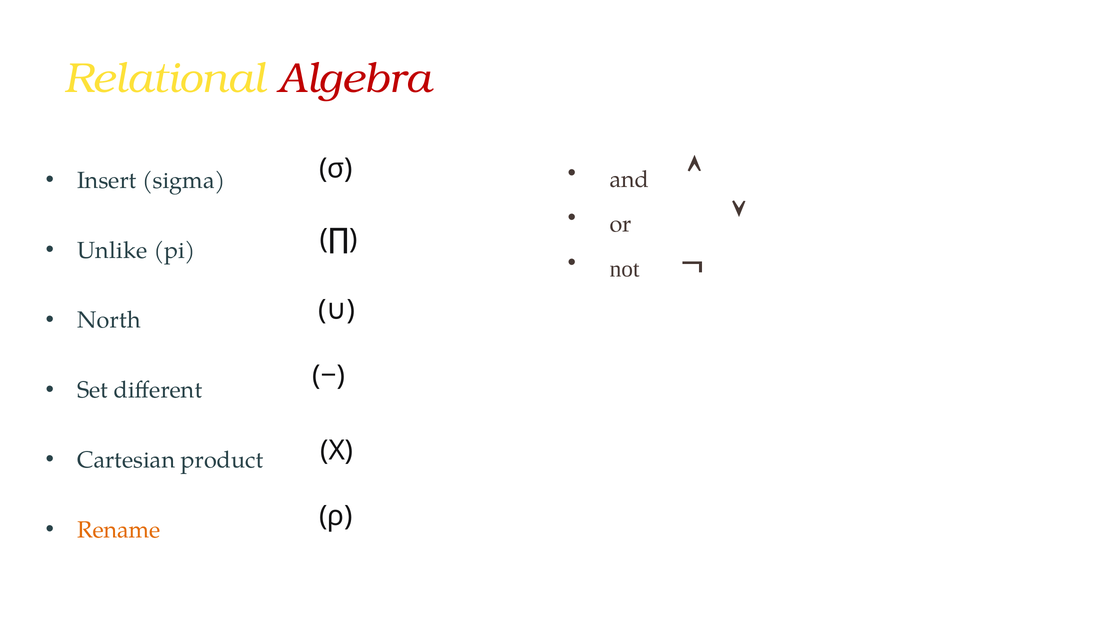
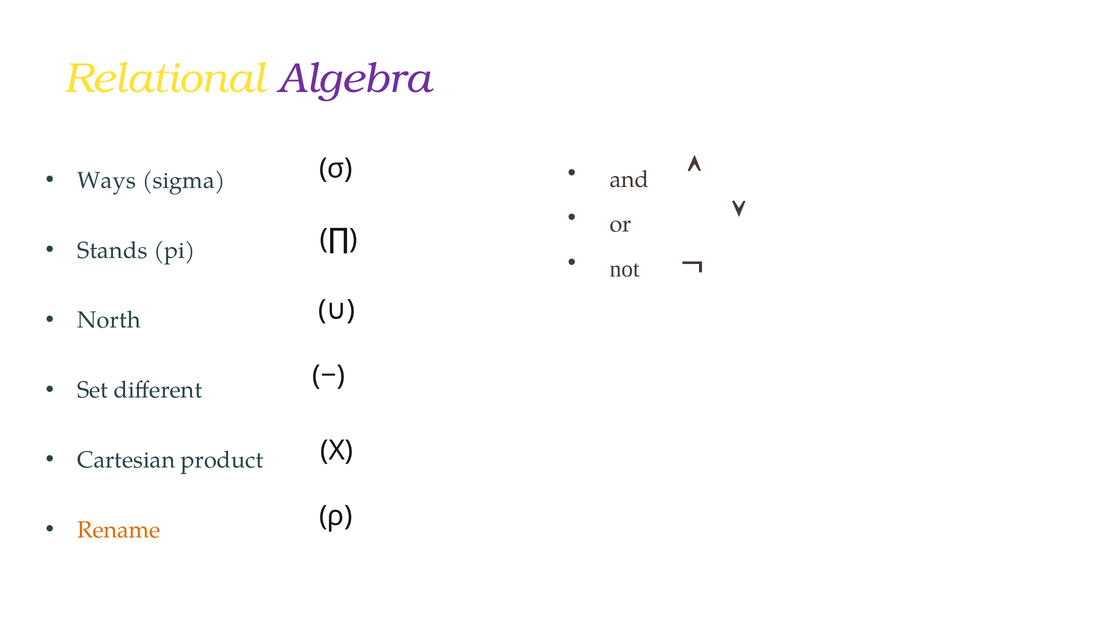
Algebra colour: red -> purple (355, 79)
Insert: Insert -> Ways (107, 181)
Unlike: Unlike -> Stands (112, 251)
